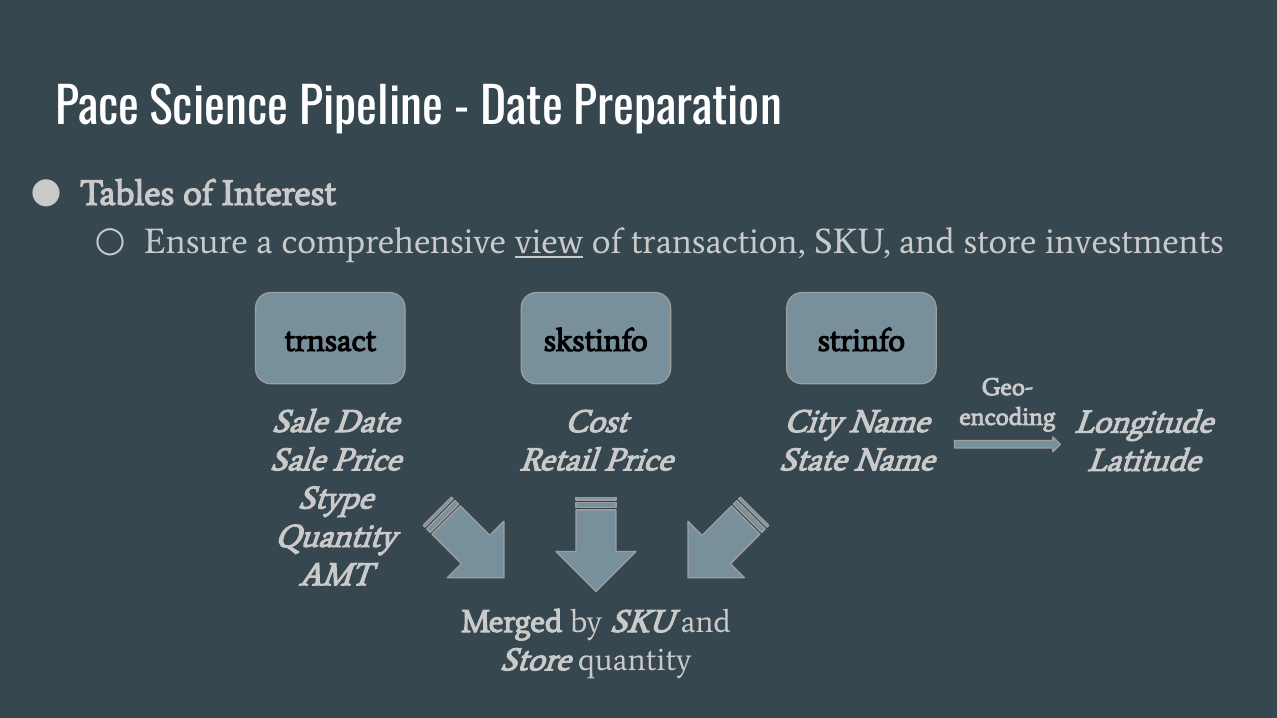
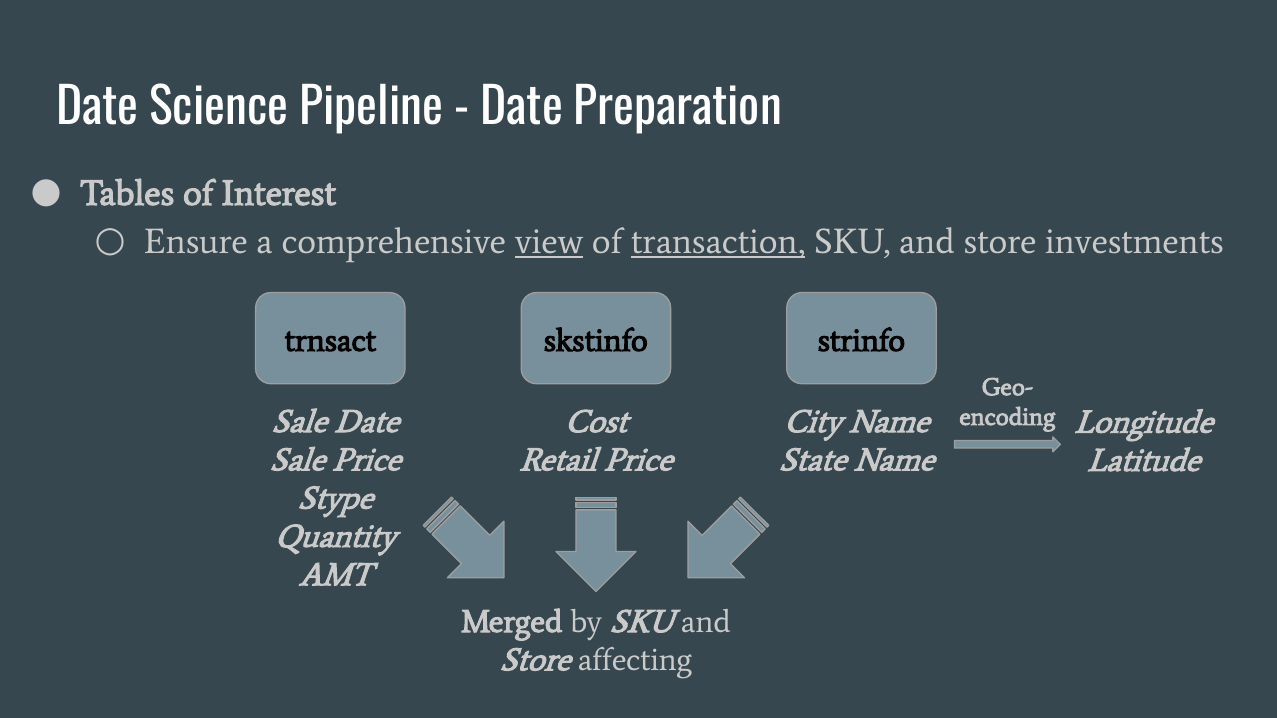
Pace: Pace -> Date (97, 108)
transaction underline: none -> present (718, 242)
Store quantity: quantity -> affecting (635, 660)
